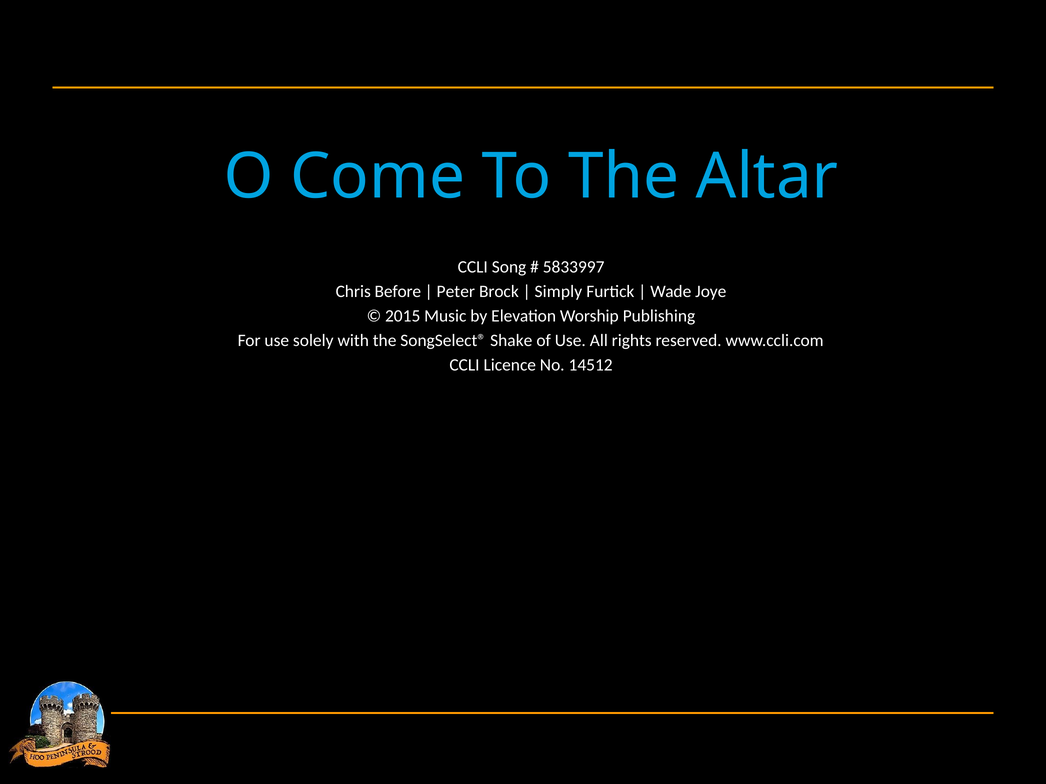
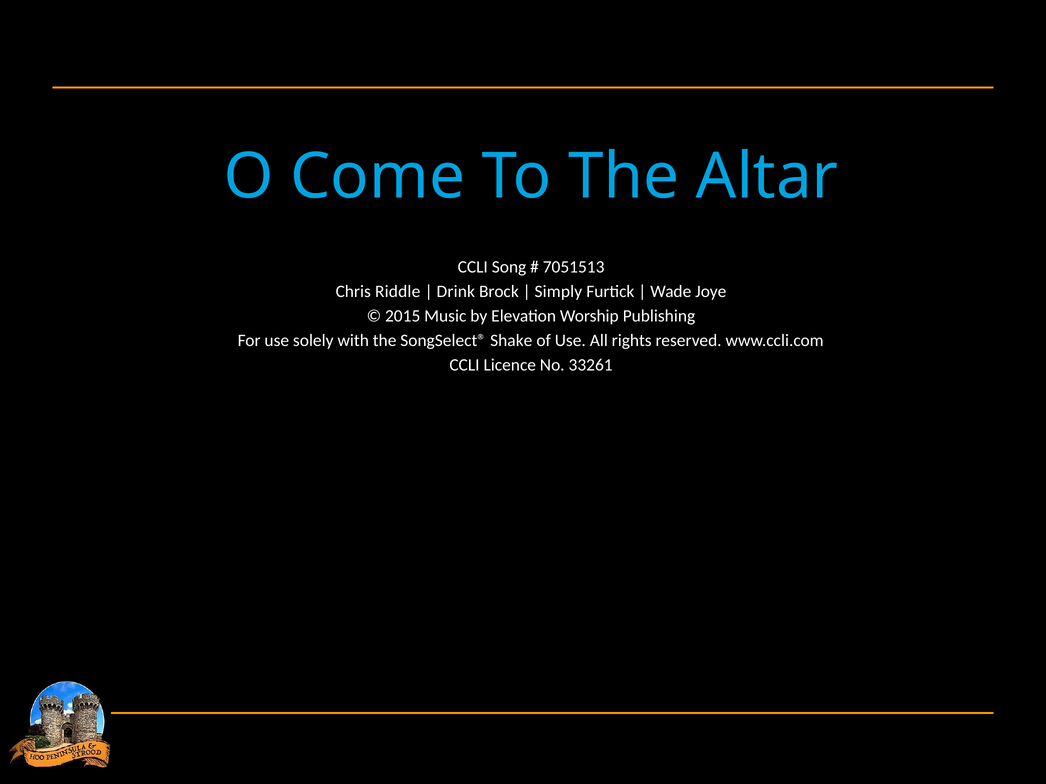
5833997: 5833997 -> 7051513 (574, 267)
Before: Before -> Riddle (398, 292)
Peter: Peter -> Drink (456, 292)
14512: 14512 -> 33261 (591, 365)
